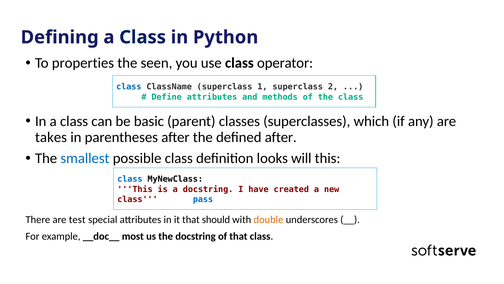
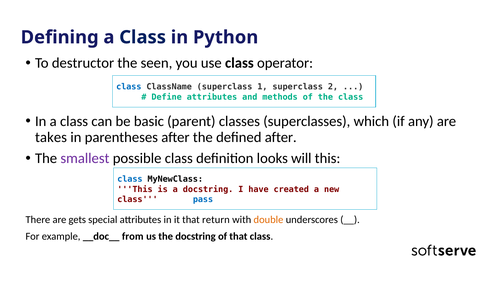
properties: properties -> destructor (83, 63)
smallest colour: blue -> purple (85, 158)
test: test -> gets (77, 219)
should: should -> return (216, 219)
most: most -> from (133, 236)
